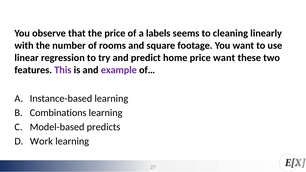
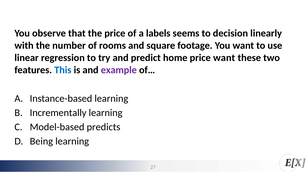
cleaning: cleaning -> decision (230, 33)
This colour: purple -> blue (63, 70)
Combinations: Combinations -> Incrementally (58, 113)
Work: Work -> Being (41, 141)
